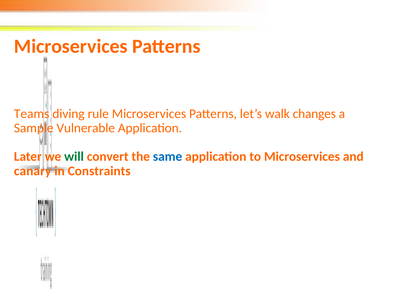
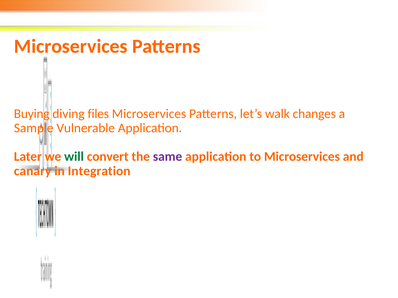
Teams: Teams -> Buying (32, 114)
rule: rule -> files (98, 114)
same colour: blue -> purple (168, 157)
Constraints: Constraints -> Integration (99, 171)
